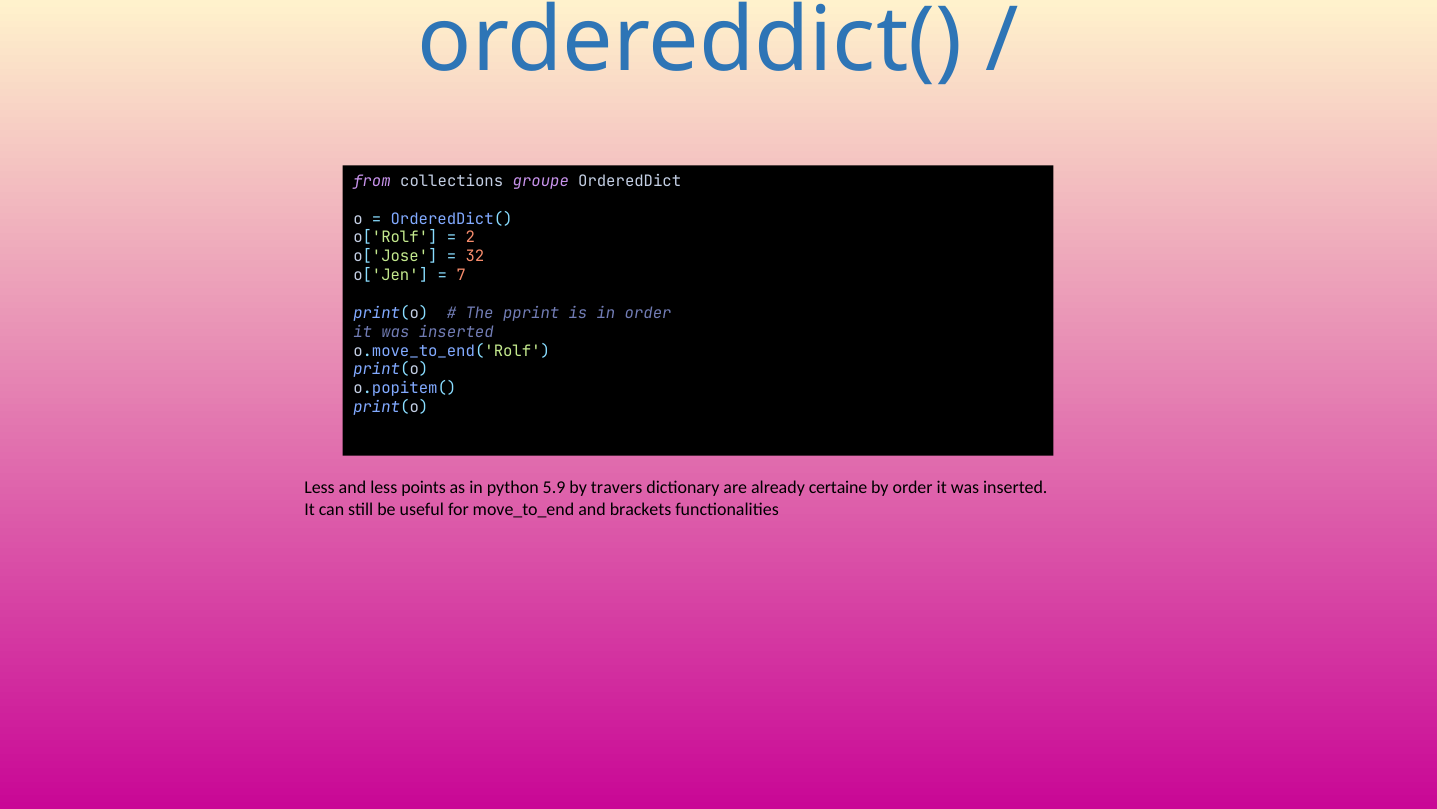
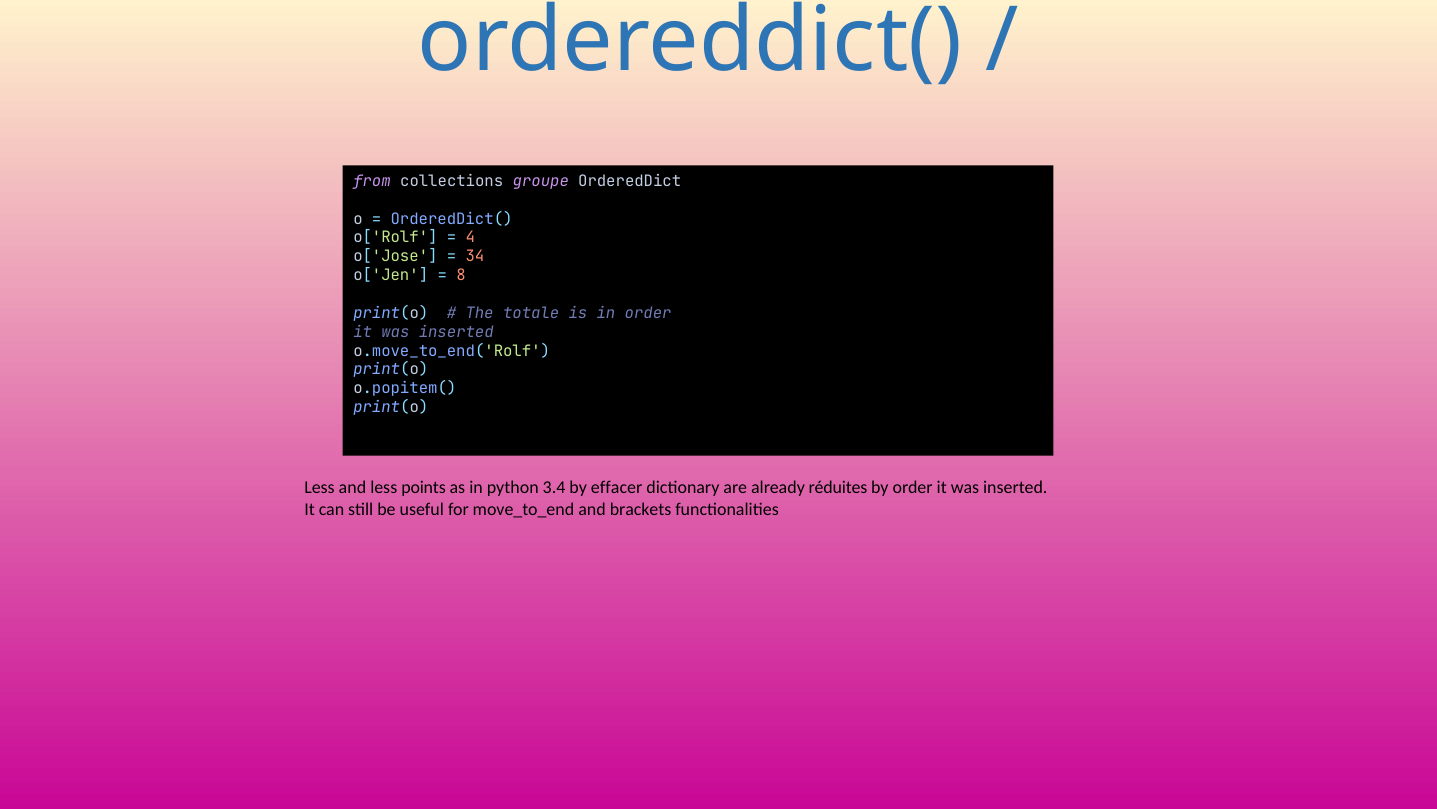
2: 2 -> 4 (470, 238)
32: 32 -> 34 (475, 256)
7: 7 -> 8 (461, 275)
pprint: pprint -> totale (531, 313)
5.9: 5.9 -> 3.4 (554, 487)
travers: travers -> effacer (617, 487)
certaine: certaine -> réduites (838, 487)
